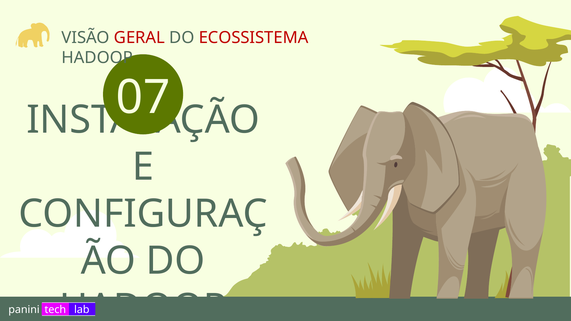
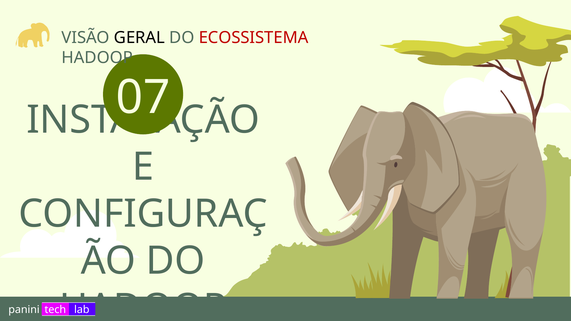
GERAL colour: red -> black (139, 38)
